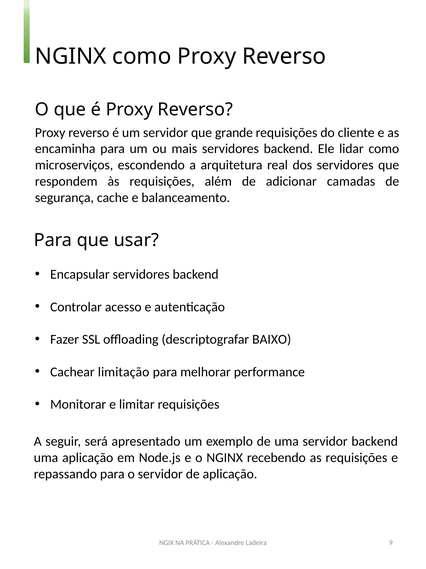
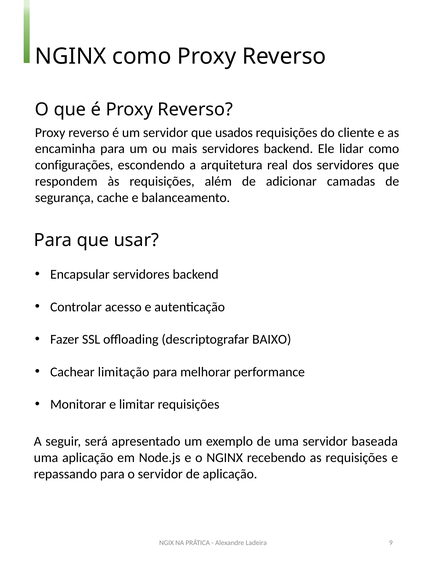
grande: grande -> usados (234, 132)
microserviços: microserviços -> configurações (74, 165)
servidor backend: backend -> baseada (375, 441)
